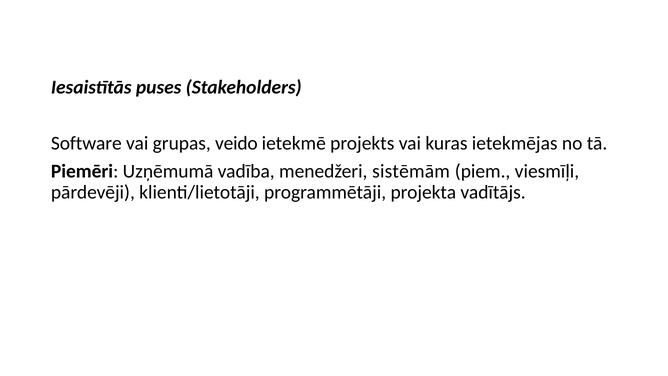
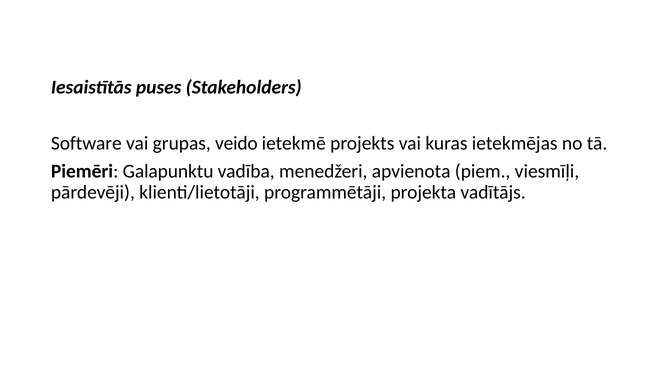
Uzņēmumā: Uzņēmumā -> Galapunktu (168, 171)
sistēmām: sistēmām -> apvienota (411, 171)
